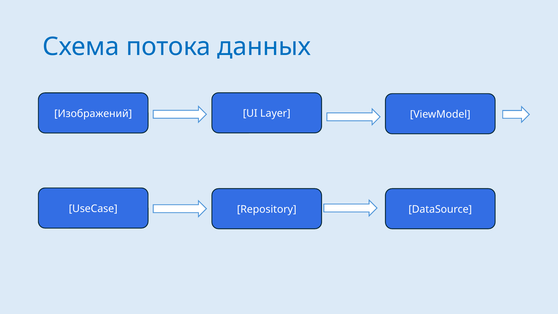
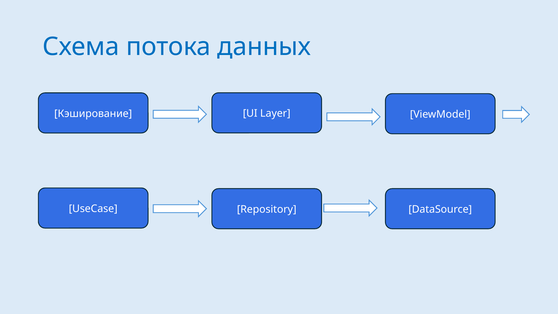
Изображений: Изображений -> Кэширование (93, 114)
